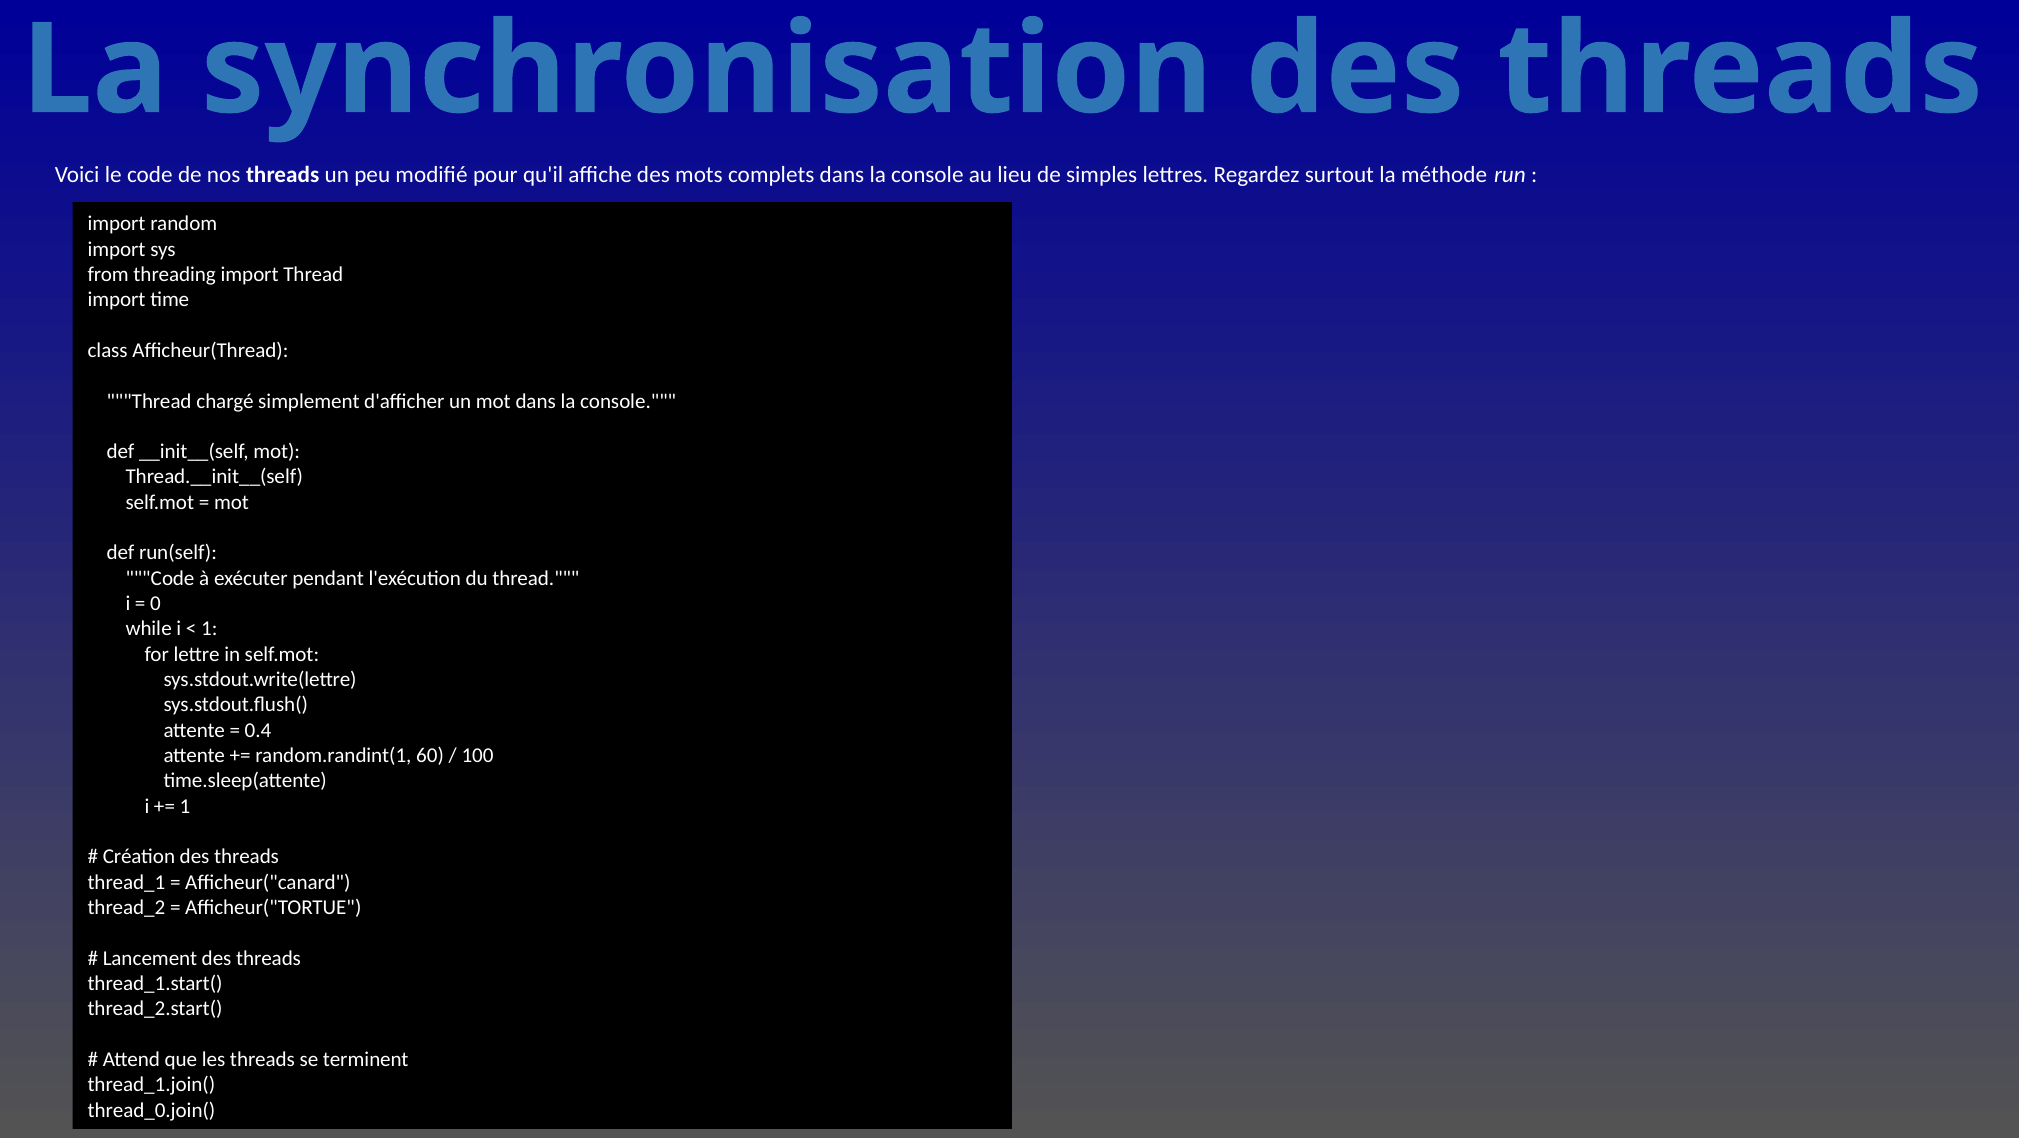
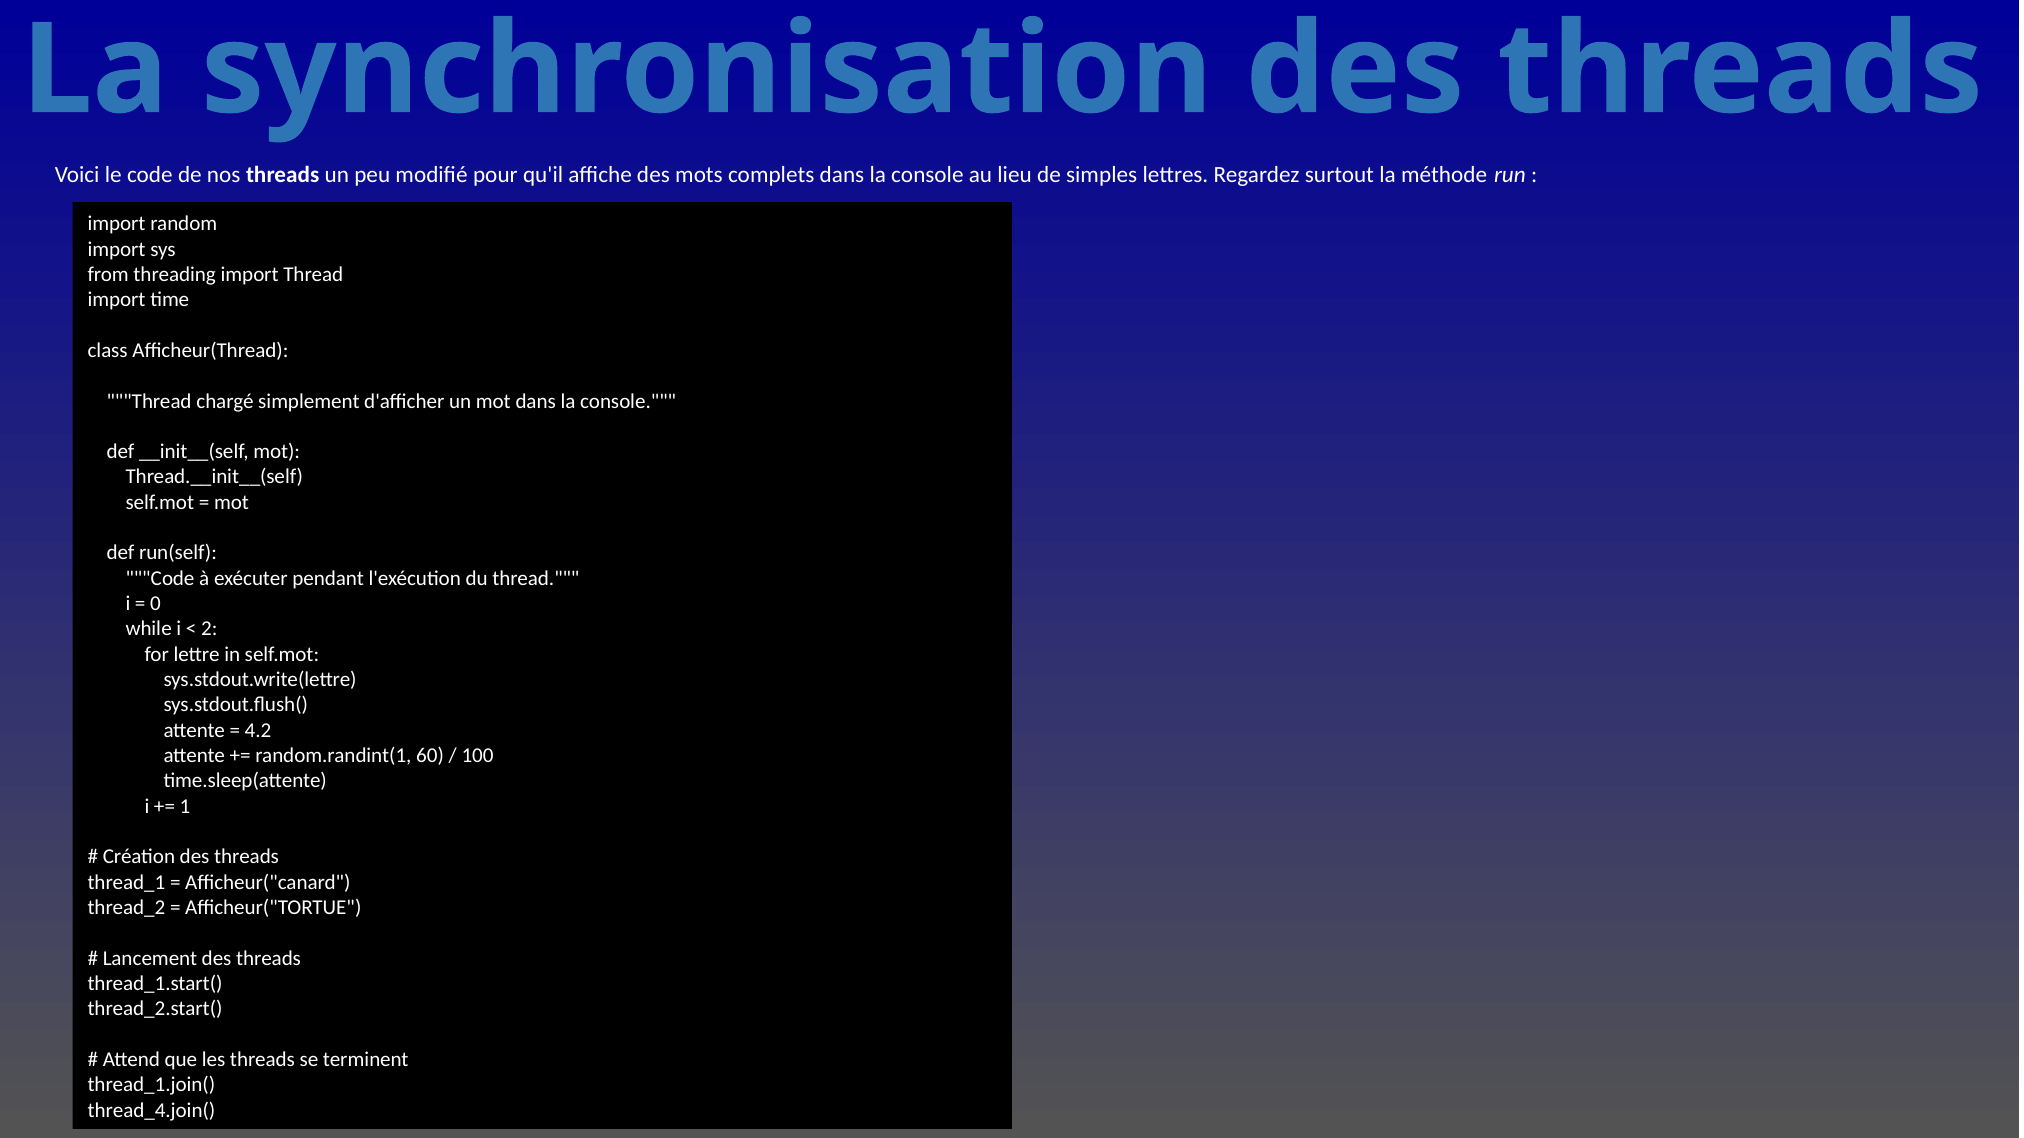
1: 1 -> 2 (209, 629)
0.4: 0.4 -> 4.2 (258, 731)
thread_0.join(: thread_0.join( -> thread_4.join( (151, 1111)
